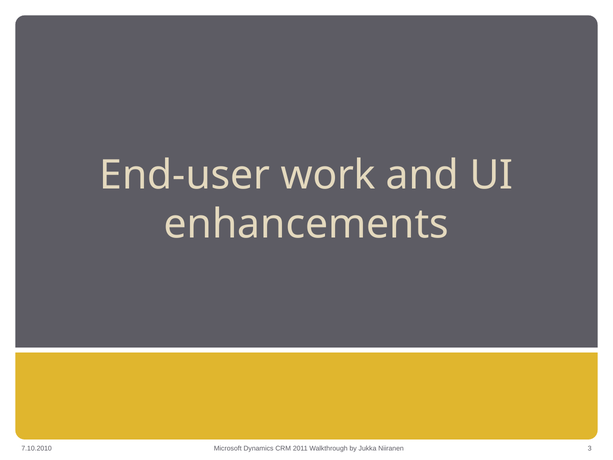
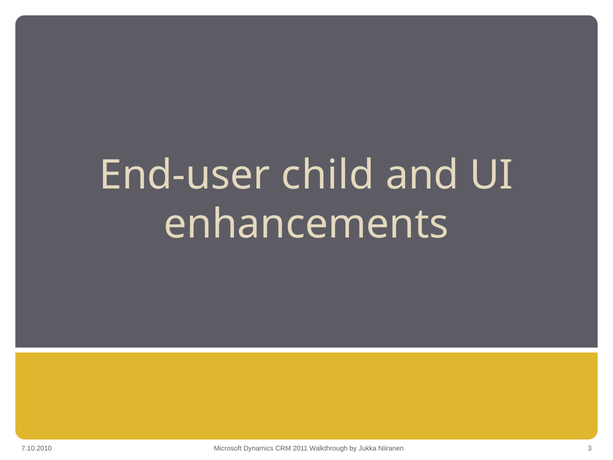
work: work -> child (328, 175)
